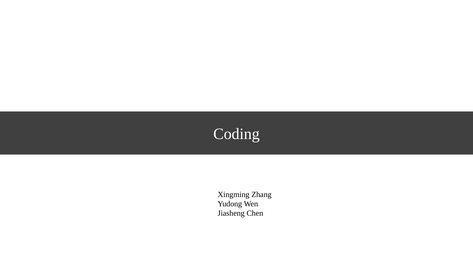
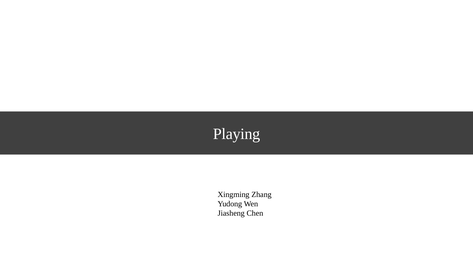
Coding: Coding -> Playing (237, 134)
